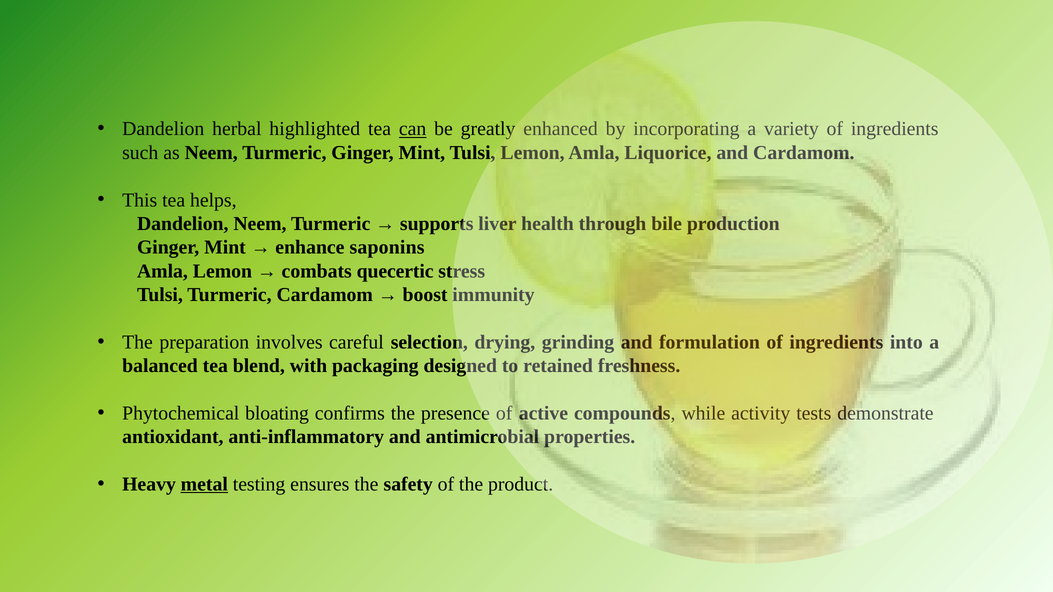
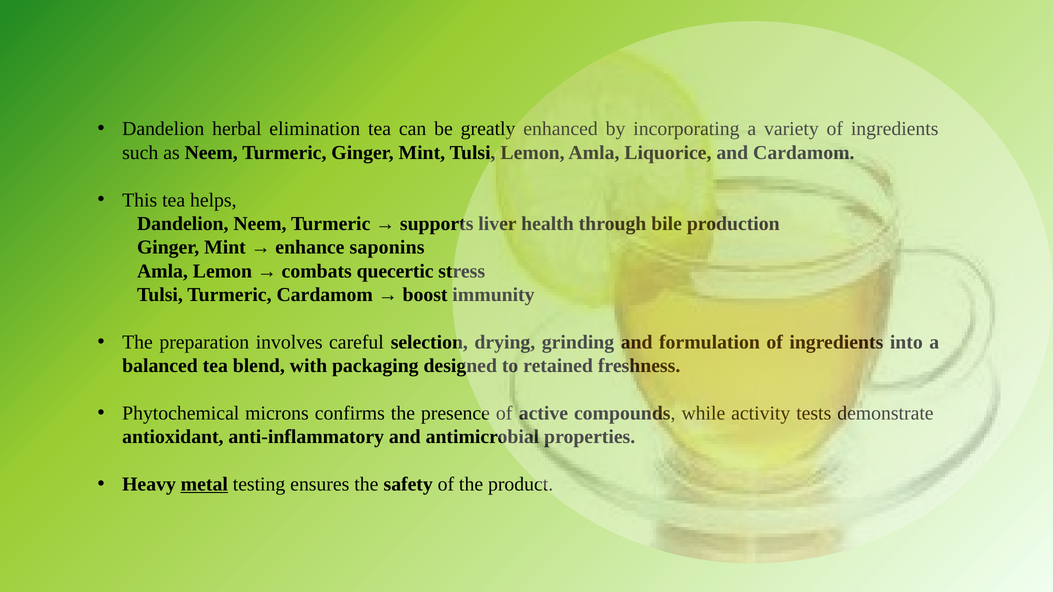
highlighted: highlighted -> elimination (315, 129)
can underline: present -> none (413, 129)
bloating: bloating -> microns (277, 413)
